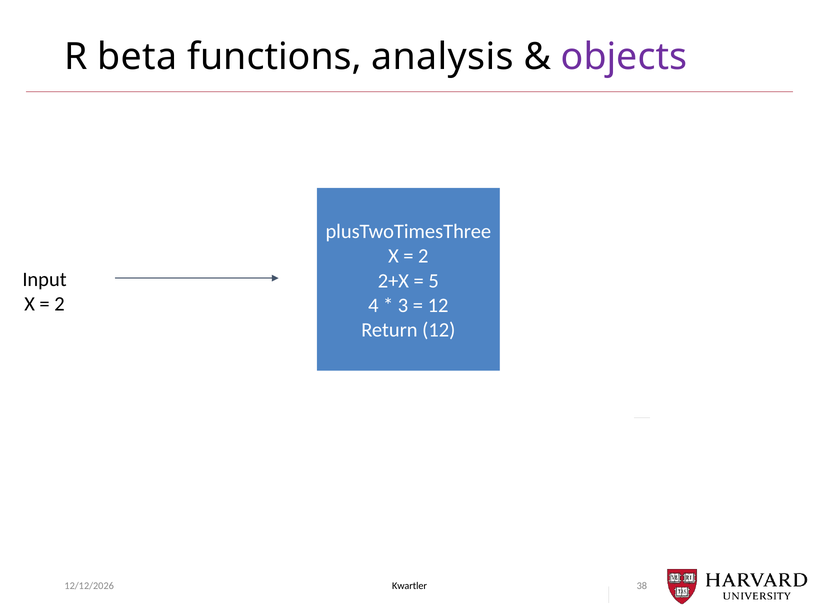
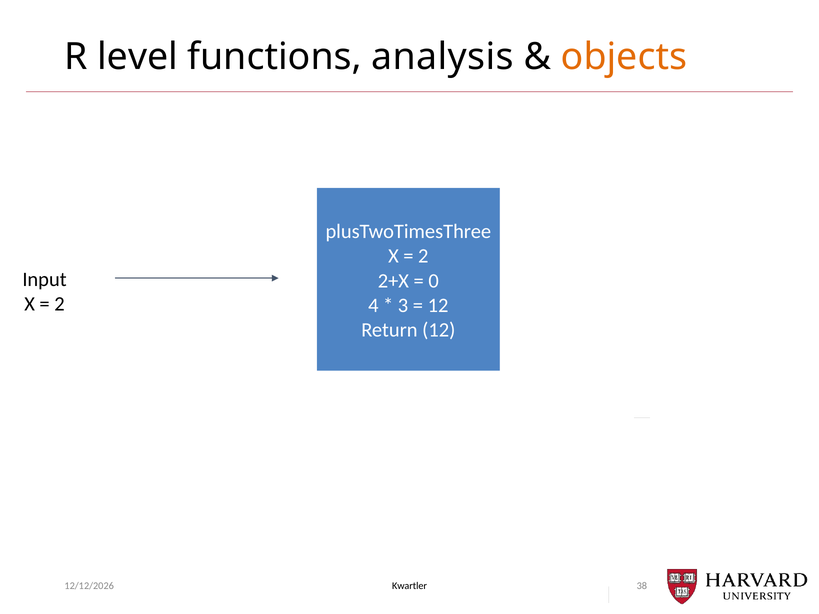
beta: beta -> level (138, 57)
objects colour: purple -> orange (624, 57)
5: 5 -> 0 (434, 281)
